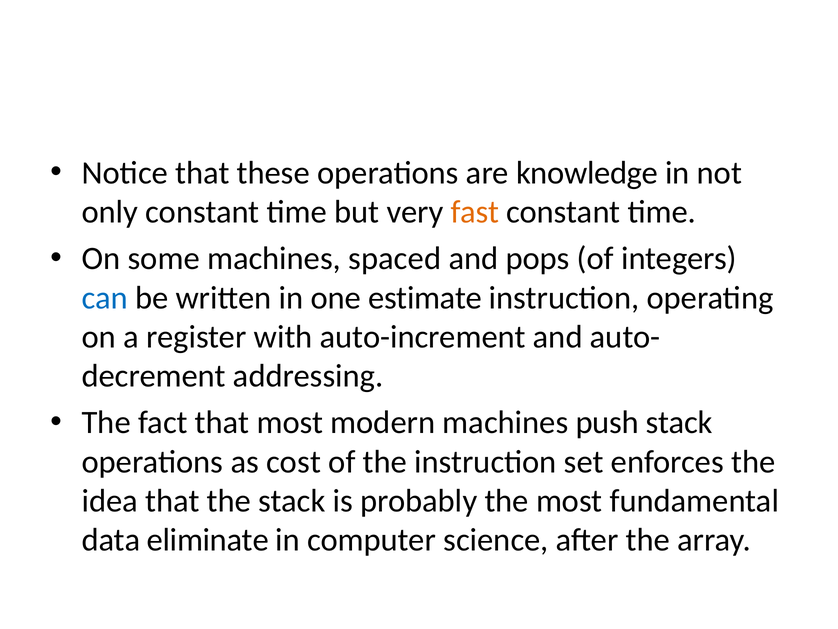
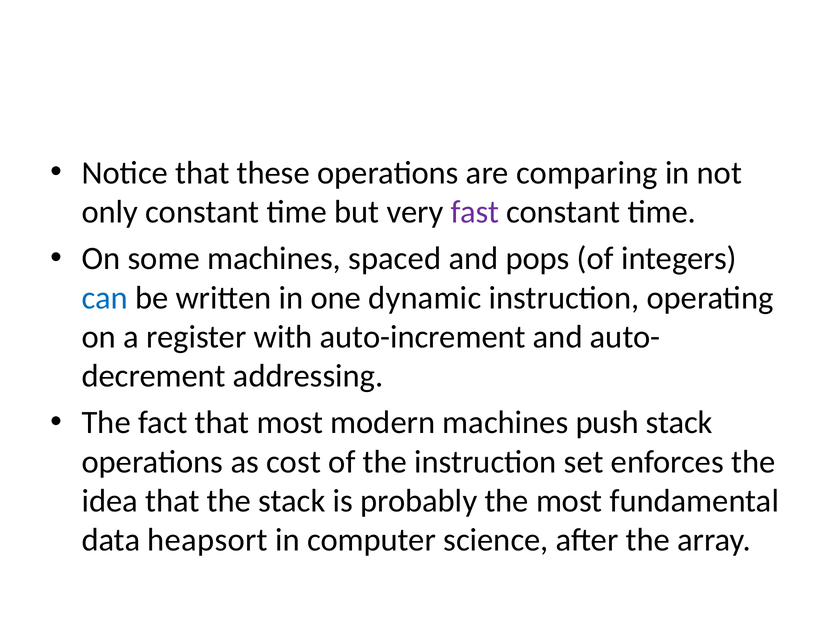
knowledge: knowledge -> comparing (587, 173)
fast colour: orange -> purple (475, 212)
estimate: estimate -> dynamic (425, 298)
eliminate: eliminate -> heapsort (208, 540)
